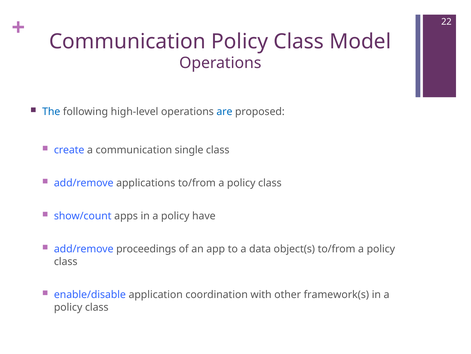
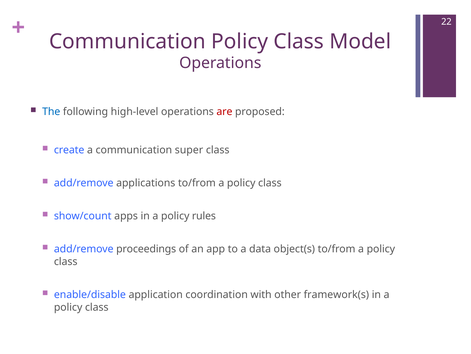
are colour: blue -> red (224, 111)
single: single -> super (189, 150)
have: have -> rules (204, 216)
